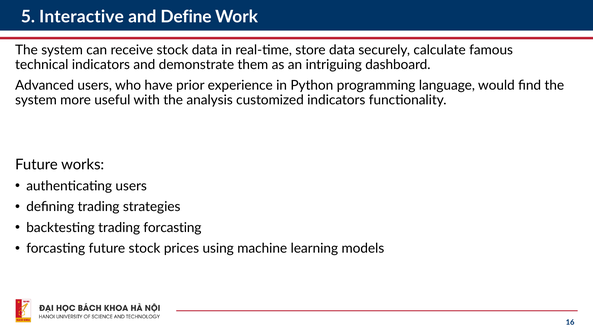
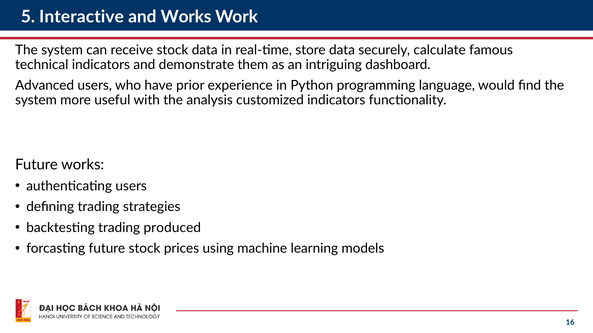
and Define: Define -> Works (186, 17)
trading forcasting: forcasting -> produced (172, 228)
